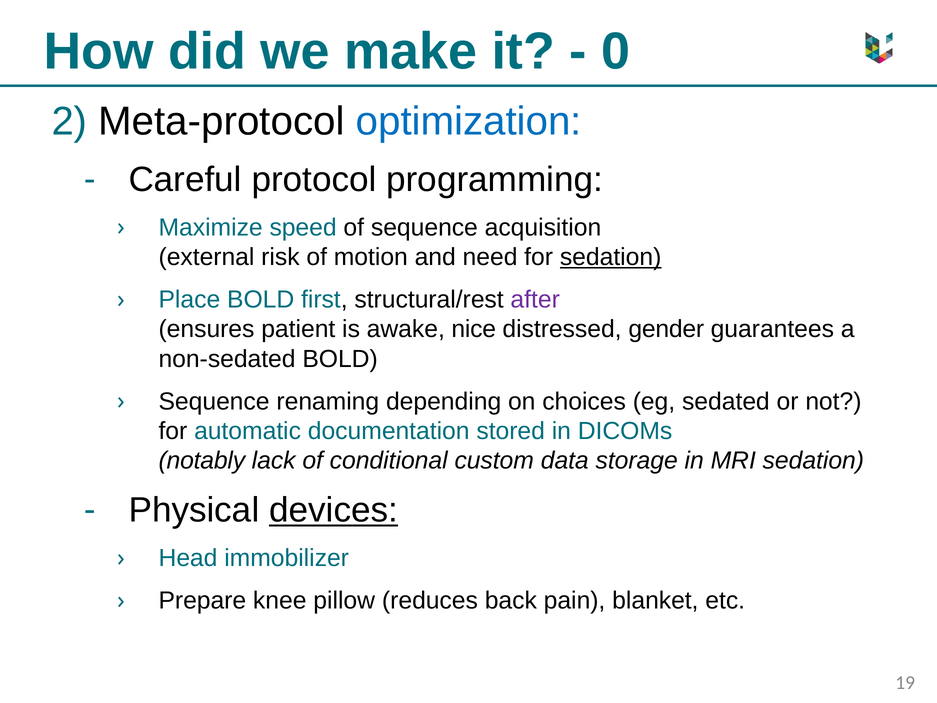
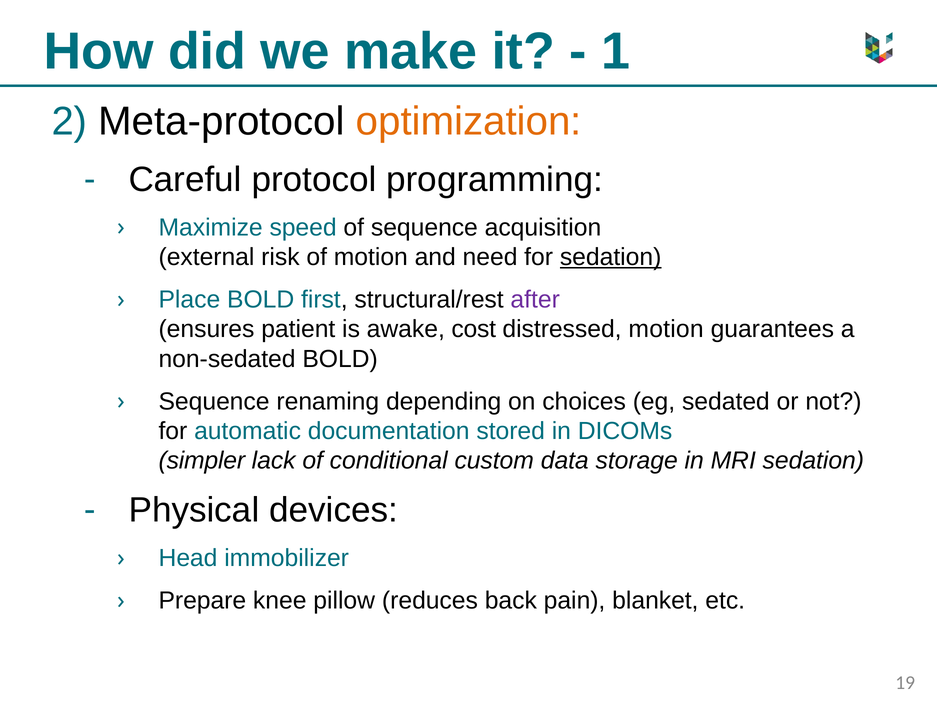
0: 0 -> 1 (616, 51)
optimization colour: blue -> orange (469, 122)
nice: nice -> cost (474, 329)
distressed gender: gender -> motion (666, 329)
notably: notably -> simpler (202, 461)
devices underline: present -> none (334, 510)
